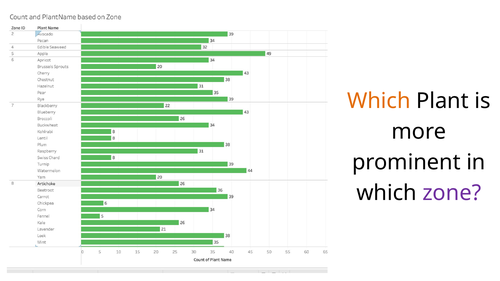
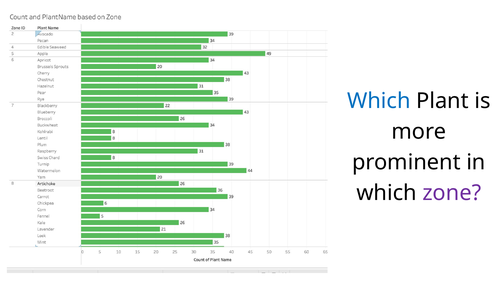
Which colour: orange -> blue (379, 101)
